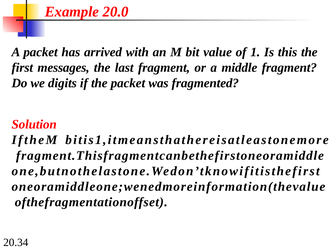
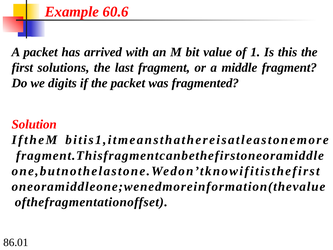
20.0: 20.0 -> 60.6 (116, 12)
messages: messages -> solutions (63, 68)
20.34: 20.34 -> 86.01 (16, 242)
